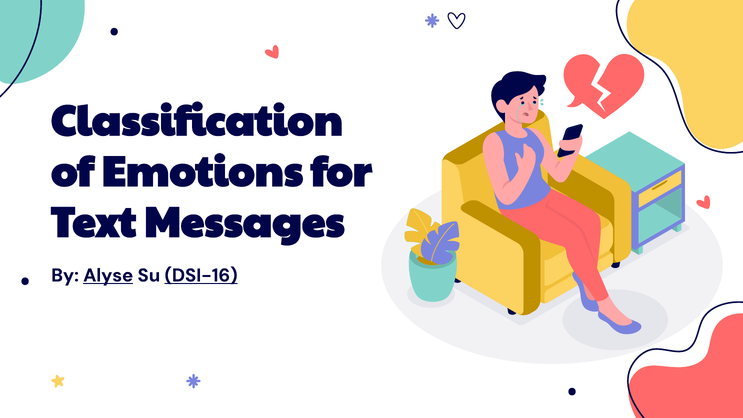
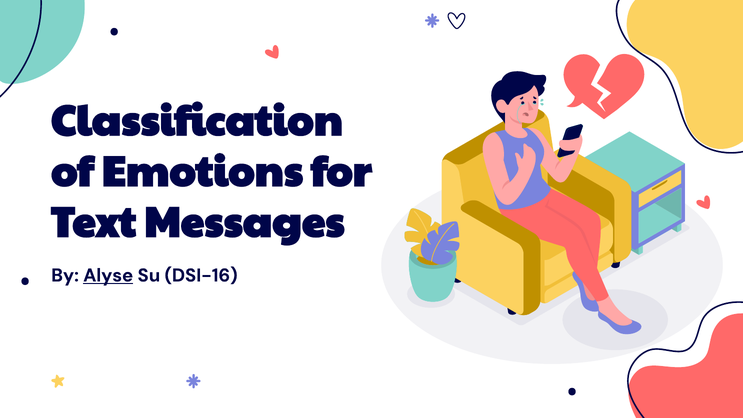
DSI-16 underline: present -> none (201, 275)
